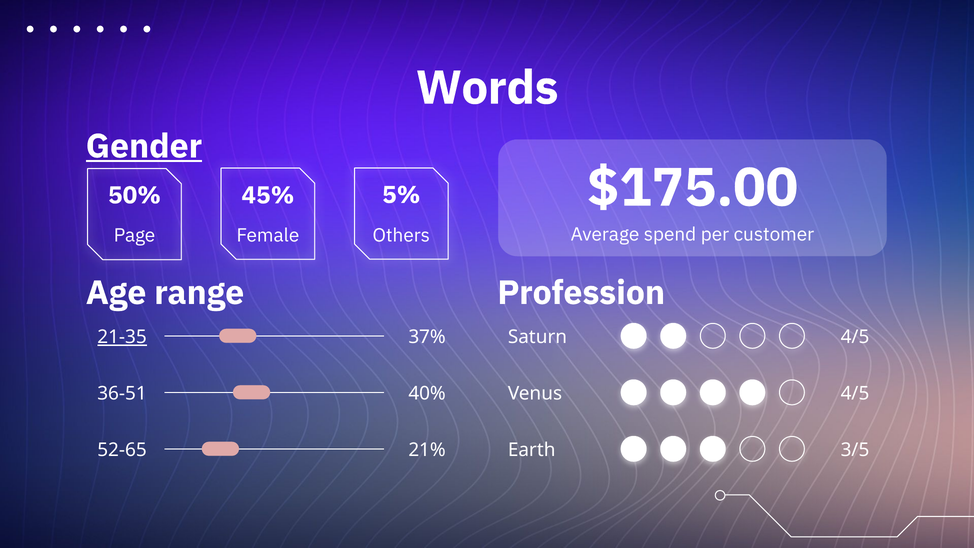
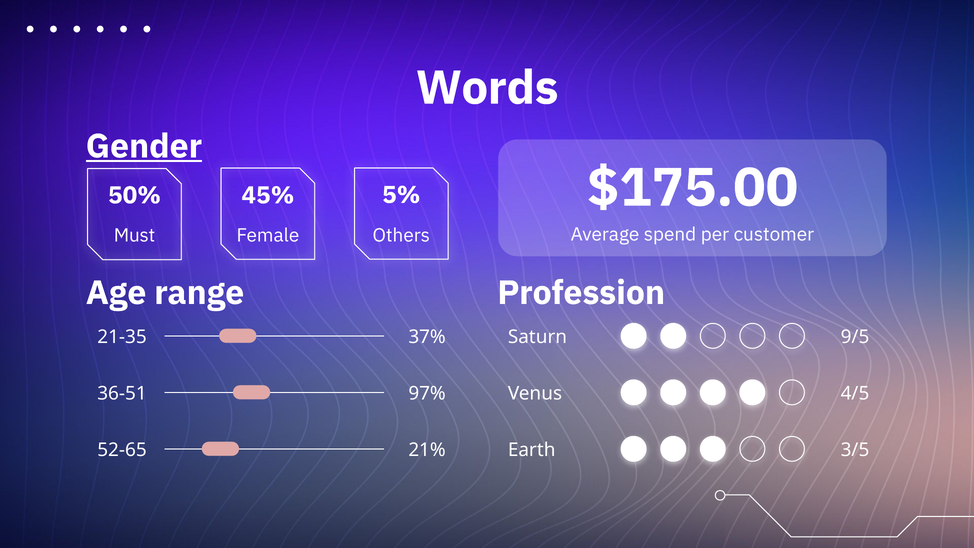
Page: Page -> Must (135, 236)
21-35 underline: present -> none (122, 337)
4/5: 4/5 -> 9/5 (855, 337)
40%: 40% -> 97% (427, 394)
